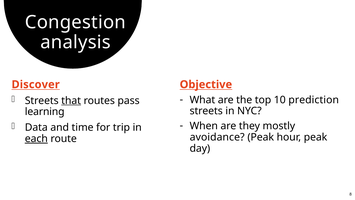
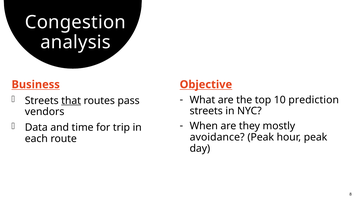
Discover: Discover -> Business (36, 84)
learning: learning -> vendors (45, 112)
each underline: present -> none (36, 138)
